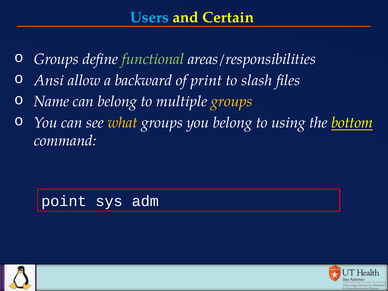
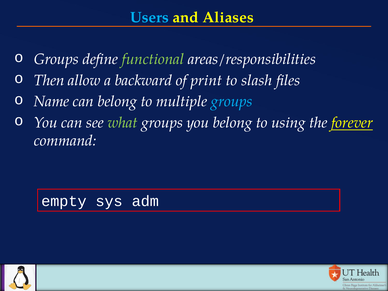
Certain: Certain -> Aliases (228, 17)
Ansi: Ansi -> Then (49, 80)
groups colour: yellow -> light blue (232, 101)
what colour: yellow -> light green (123, 123)
bottom: bottom -> forever (352, 123)
point: point -> empty (64, 201)
